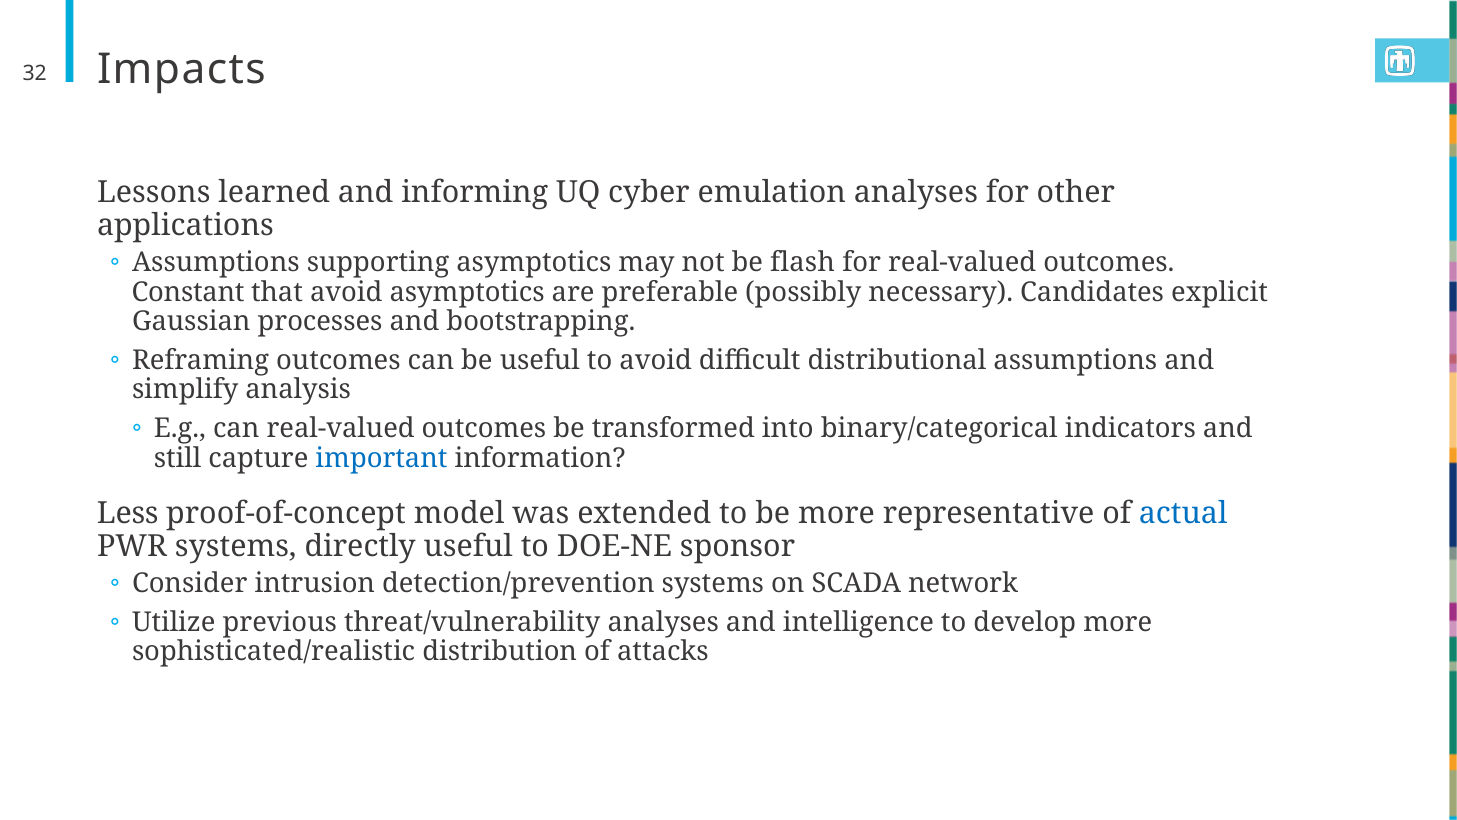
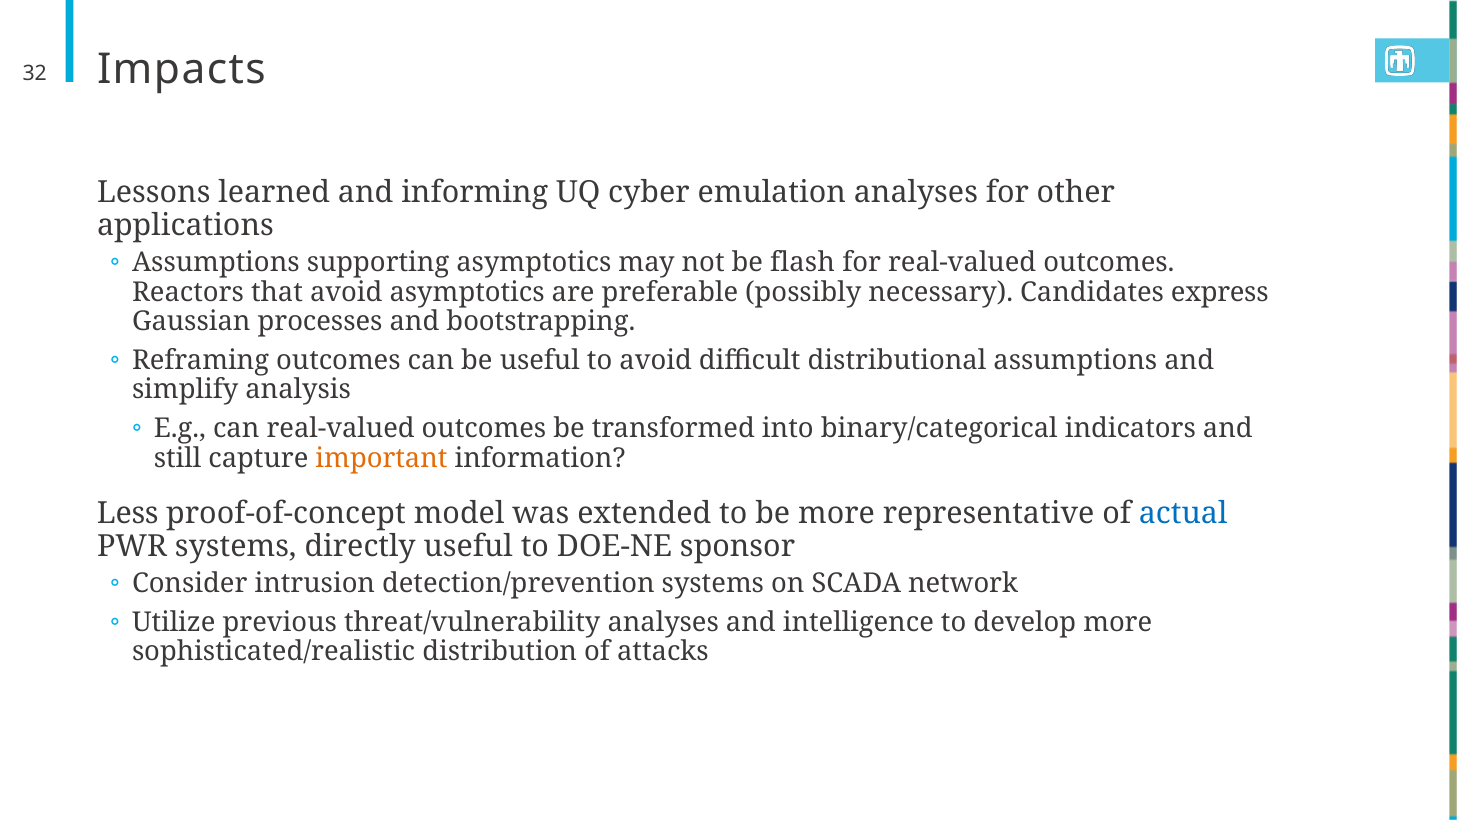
Constant: Constant -> Reactors (188, 292)
explicit: explicit -> express (1220, 292)
important colour: blue -> orange (382, 458)
